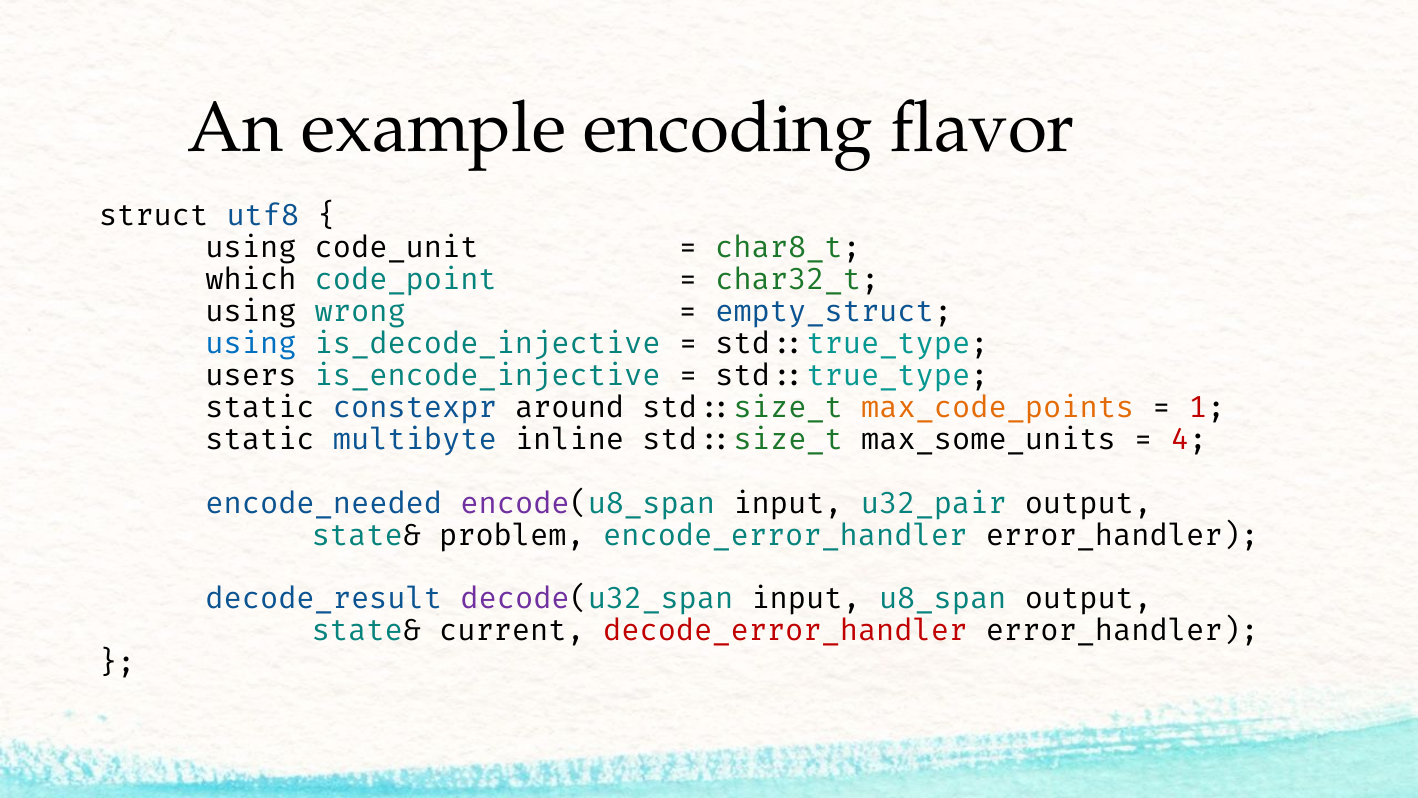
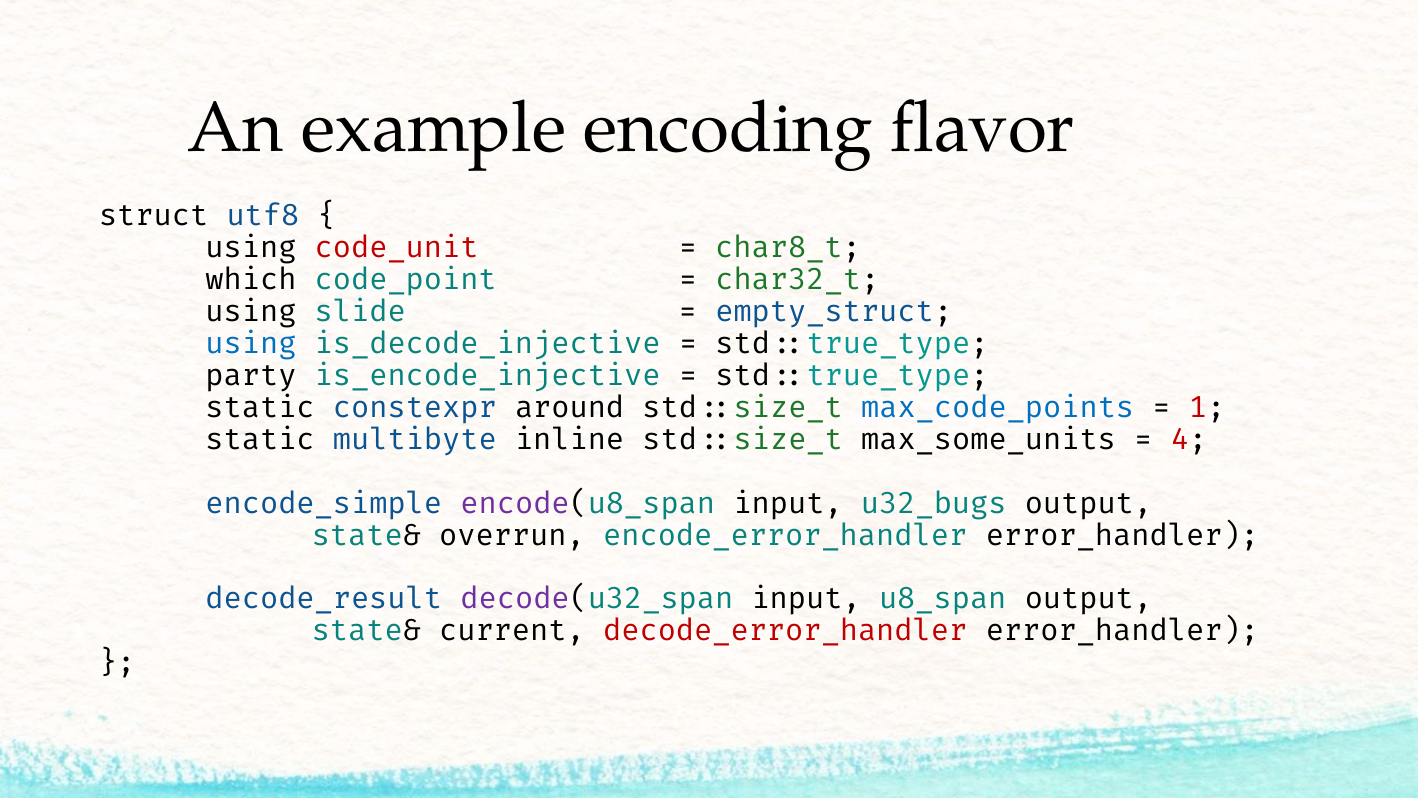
code_unit colour: black -> red (397, 248)
wrong: wrong -> slide (360, 312)
users: users -> party (251, 376)
max_code_points colour: orange -> blue (998, 408)
encode_needed: encode_needed -> encode_simple (324, 503)
u32_pair: u32_pair -> u32_bugs (934, 503)
problem: problem -> overrun (512, 535)
